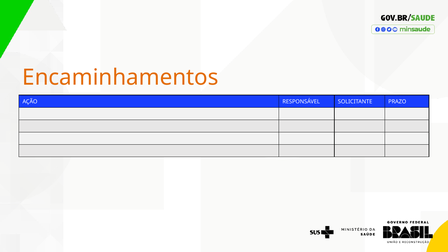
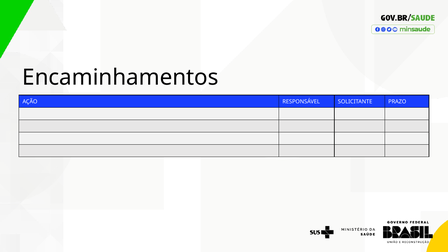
Encaminhamentos colour: orange -> black (120, 77)
